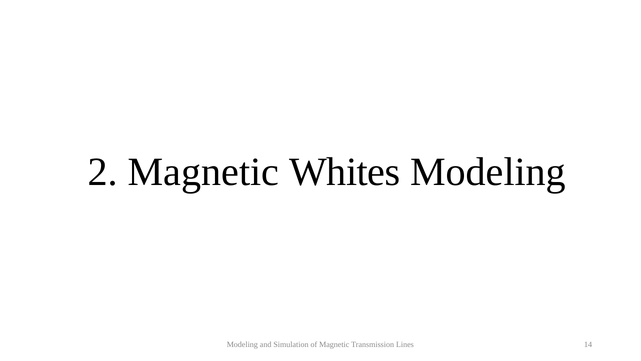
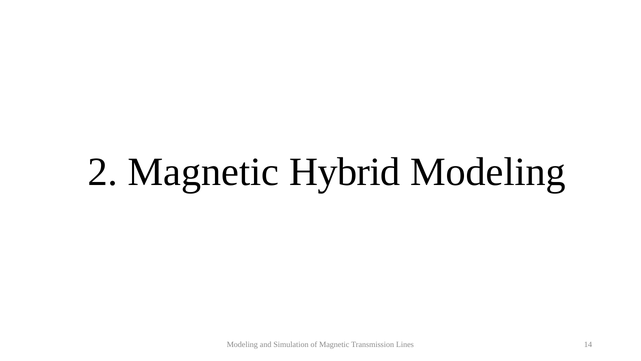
Whites: Whites -> Hybrid (345, 172)
